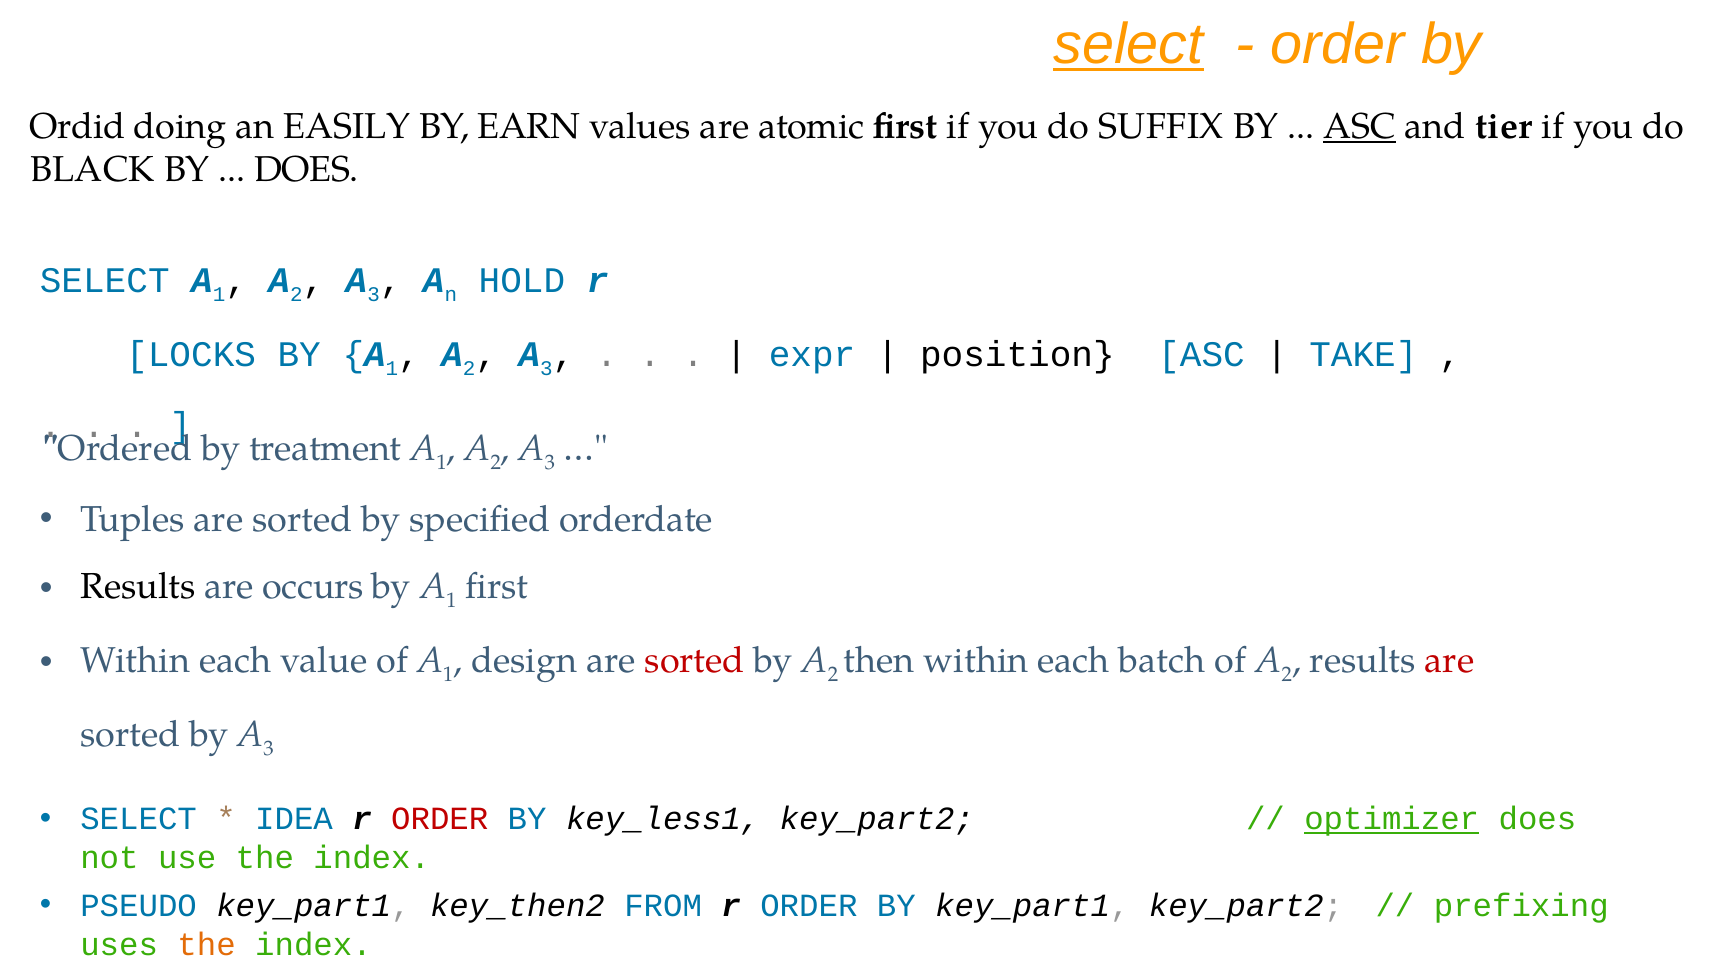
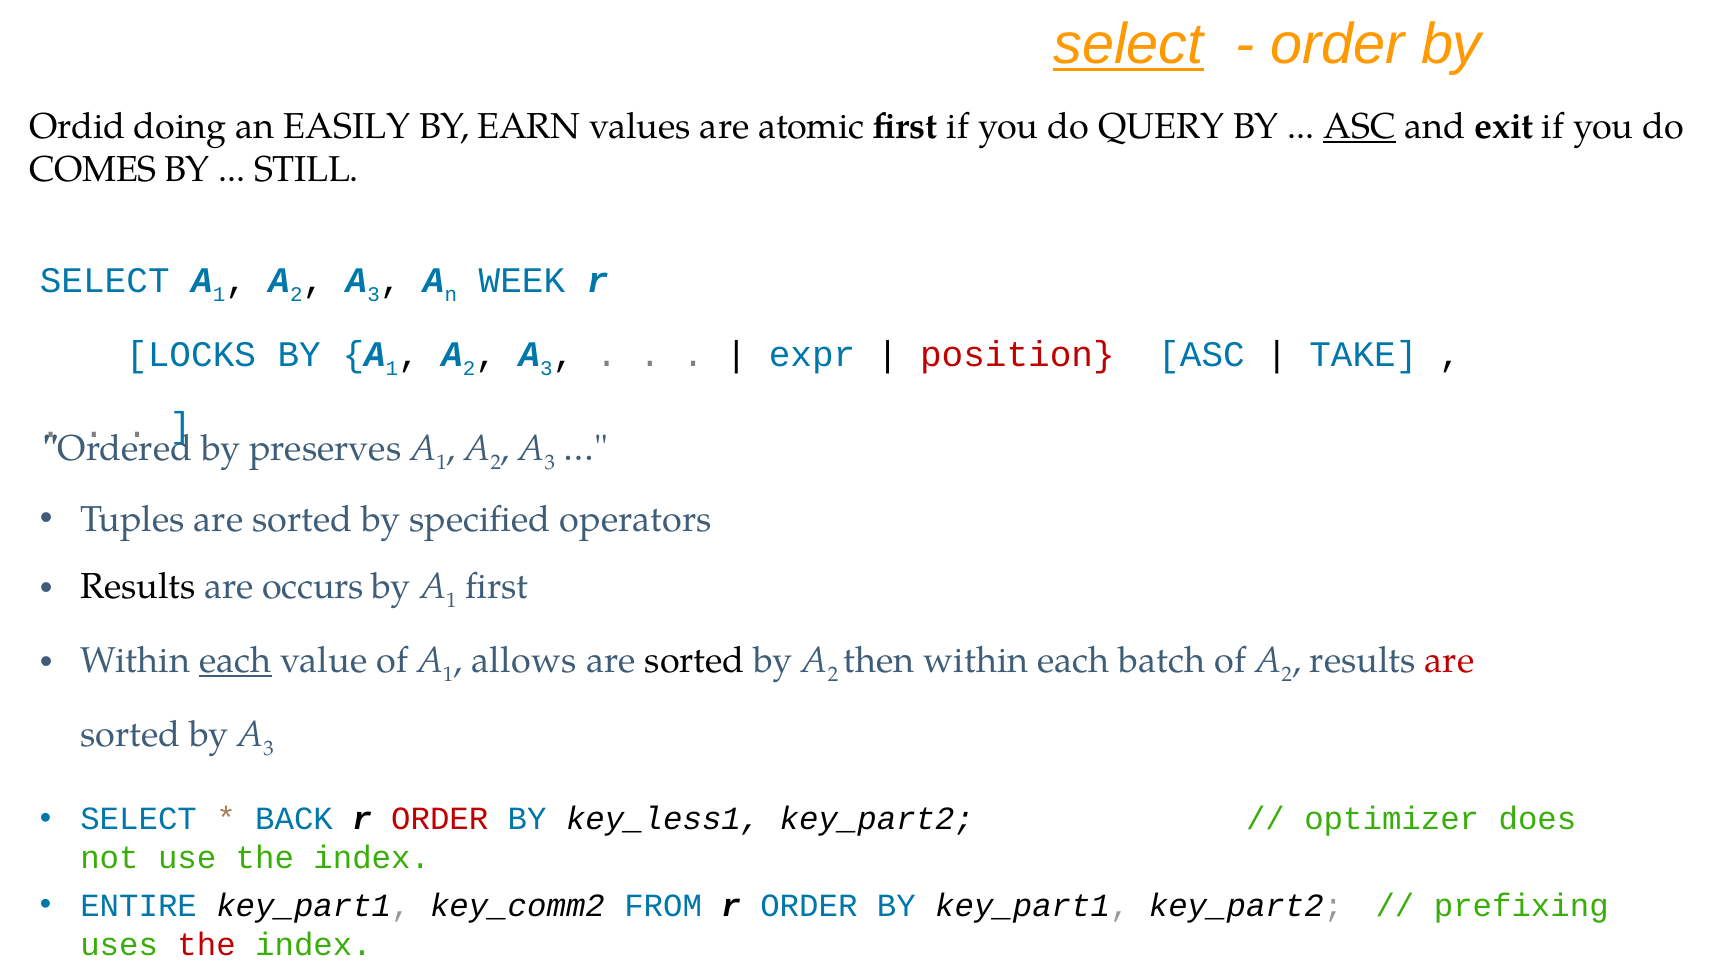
SUFFIX: SUFFIX -> QUERY (1161, 127)
tier: tier -> exit (1504, 127)
BLACK: BLACK -> COMES (93, 170)
DOES: DOES -> STILL (307, 170)
HOLD: HOLD -> WEEK (522, 281)
position colour: black -> red (1017, 355)
treatment: treatment -> preserves (325, 449)
orderdate: orderdate -> operators (636, 520)
each underline: none -> present (235, 661)
design: design -> allows (524, 661)
sorted colour: red -> black (695, 661)
IDEA: IDEA -> BACK (294, 820)
optimizer underline: present -> none (1392, 820)
PSEUDO: PSEUDO -> ENTIRE (139, 906)
key_then2: key_then2 -> key_comm2 (517, 906)
the colour: orange -> red (207, 945)
